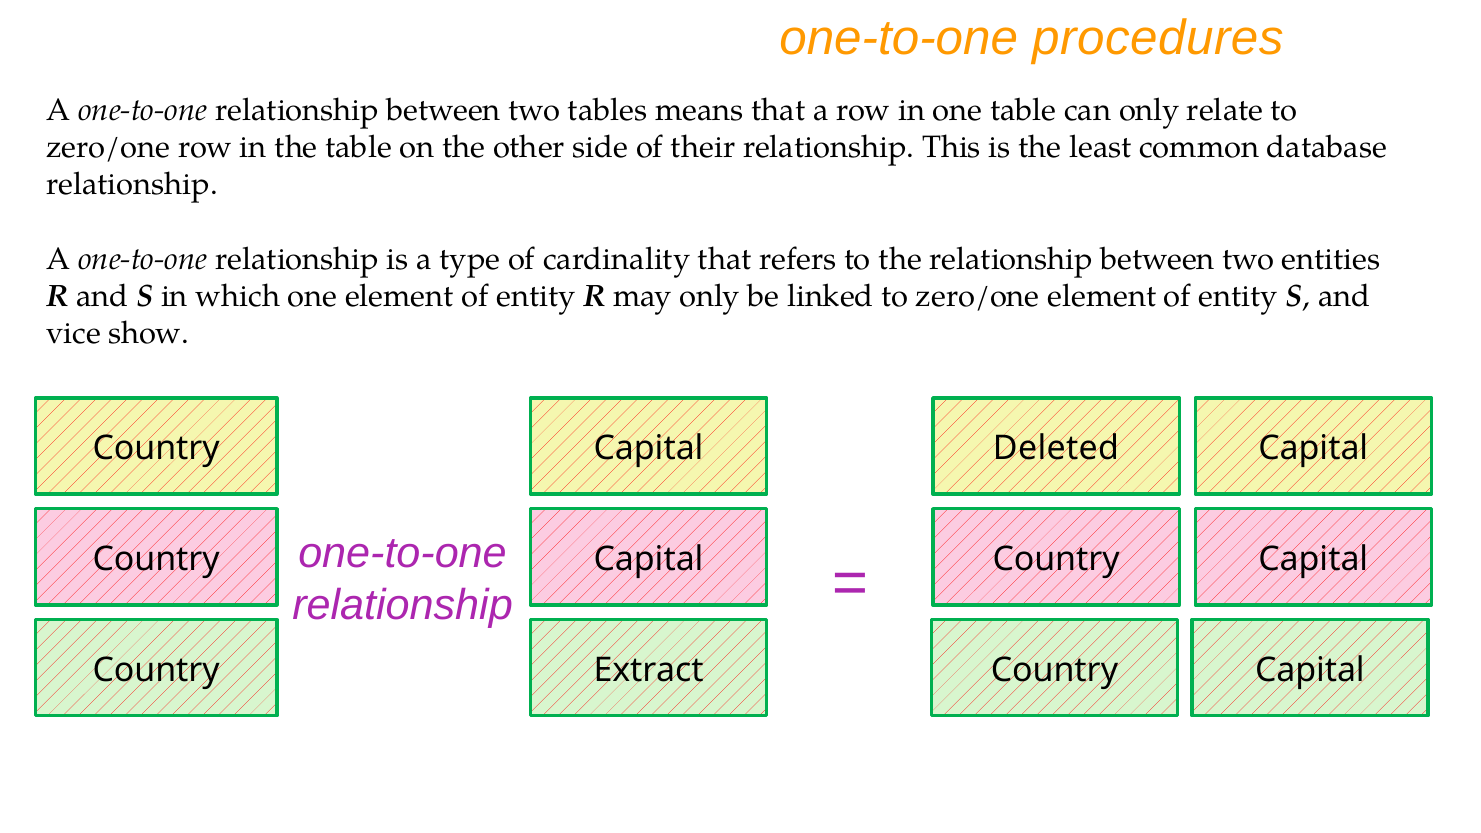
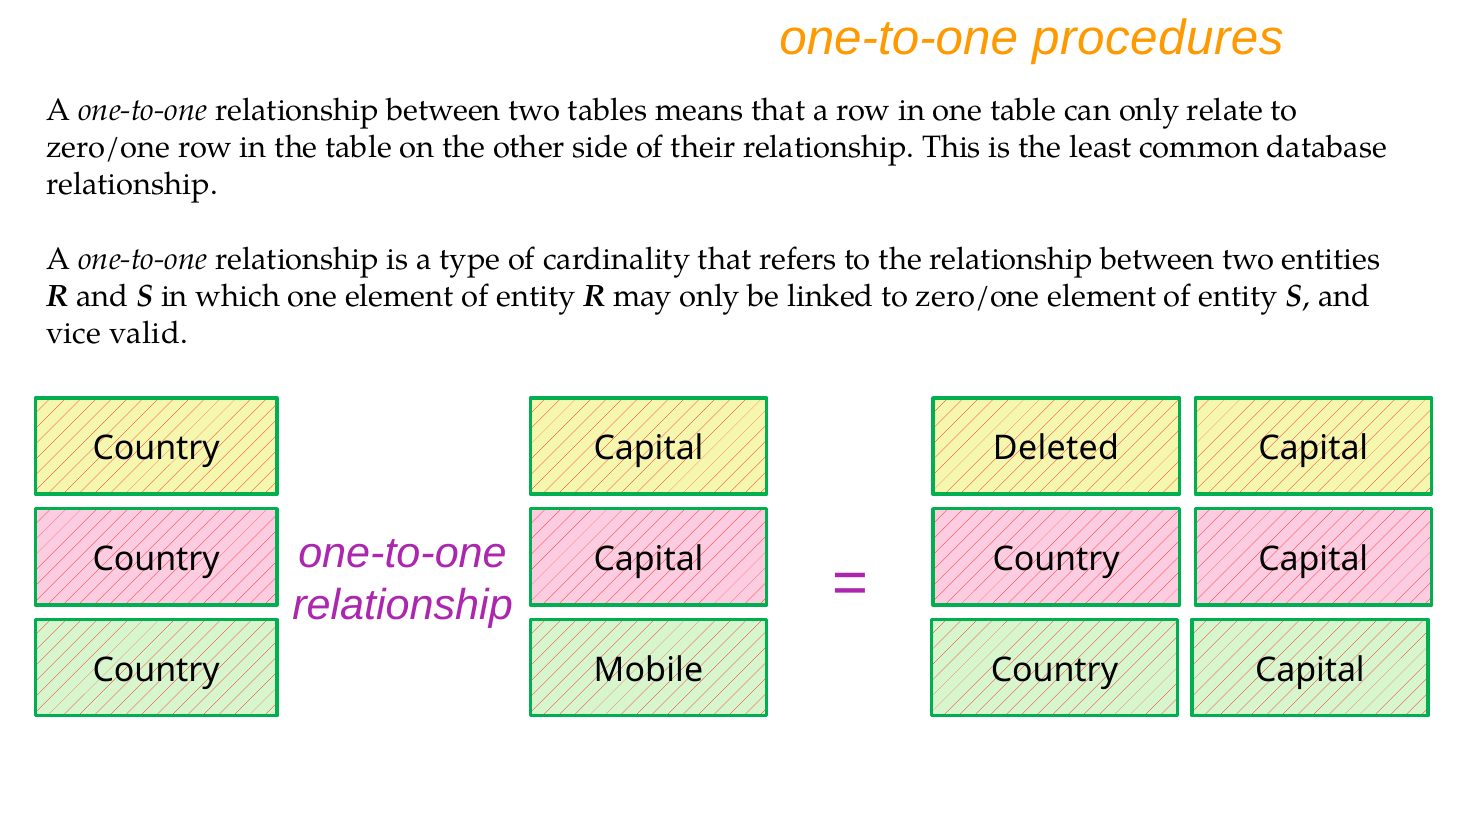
show: show -> valid (149, 333)
Extract: Extract -> Mobile (648, 670)
